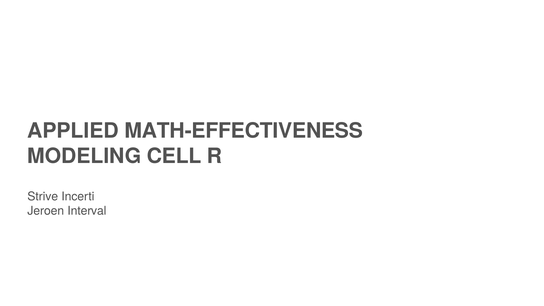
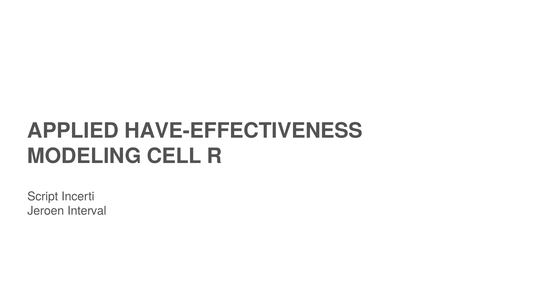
MATH-EFFECTIVENESS: MATH-EFFECTIVENESS -> HAVE-EFFECTIVENESS (244, 131)
Strive: Strive -> Script (43, 196)
